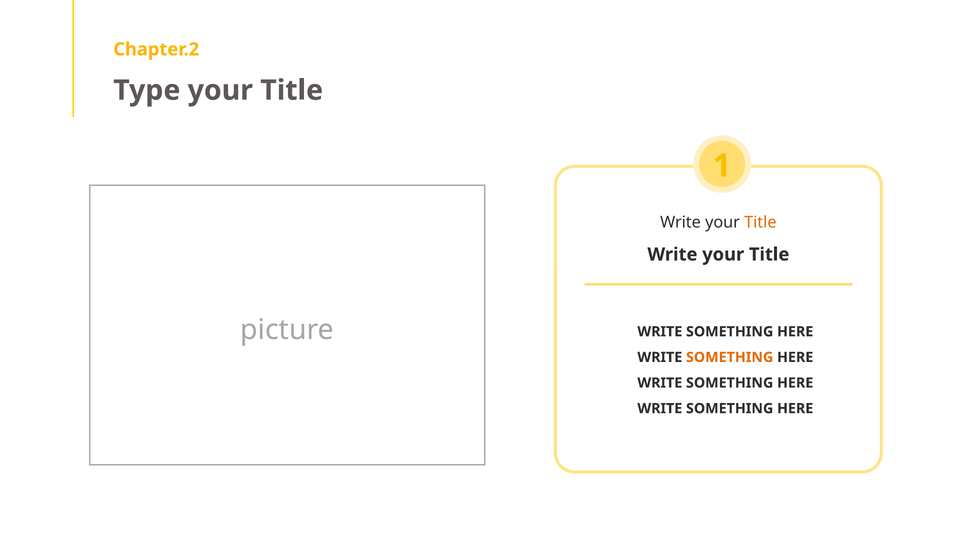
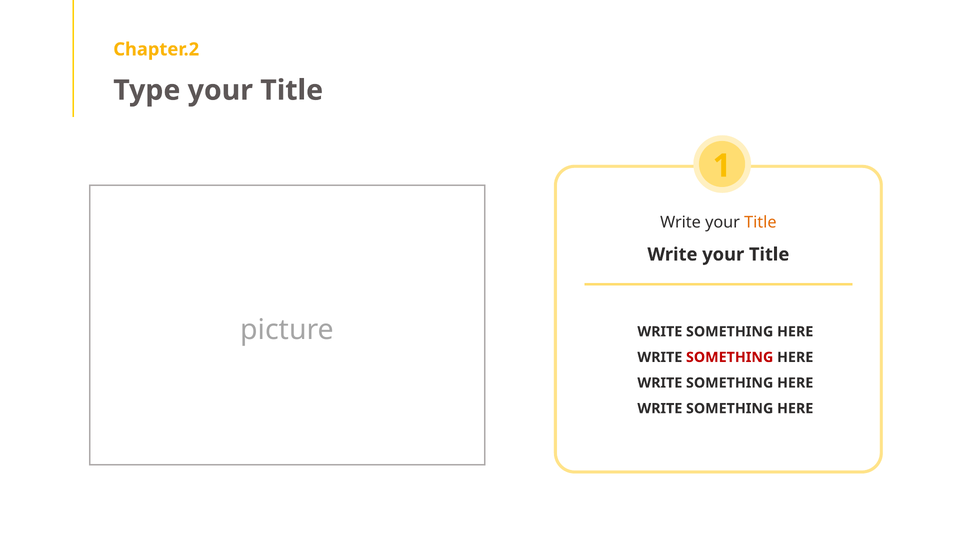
SOMETHING colour: orange -> red (730, 358)
